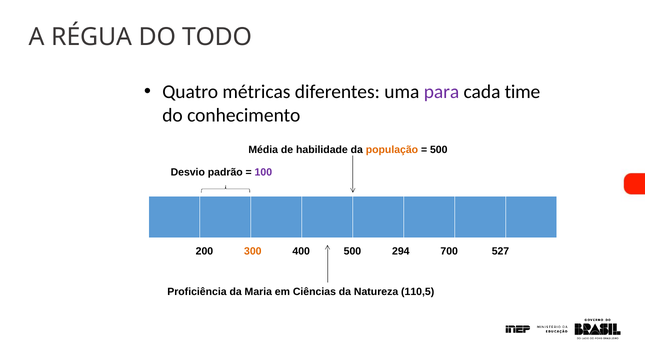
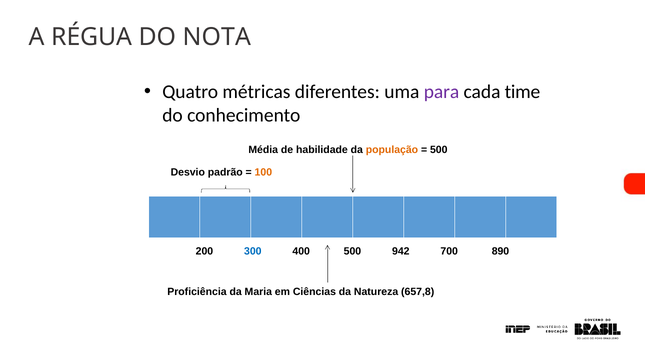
TODO: TODO -> NOTA (217, 37)
100 colour: purple -> orange (263, 172)
300 colour: orange -> blue (253, 251)
294: 294 -> 942 (401, 251)
527: 527 -> 890 (500, 251)
110,5: 110,5 -> 657,8 (418, 292)
